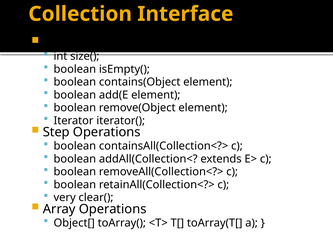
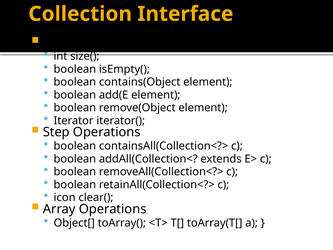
very: very -> icon (65, 197)
